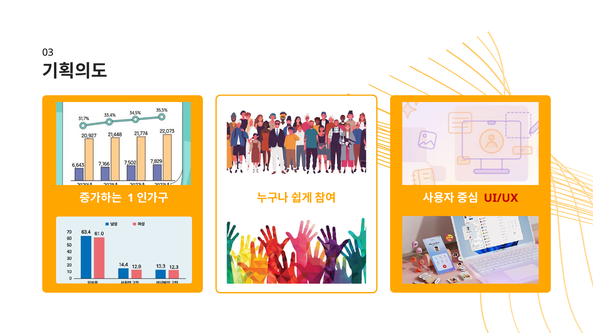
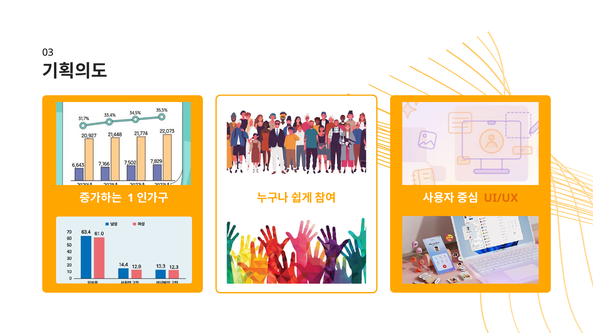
UI/UX colour: red -> orange (501, 198)
